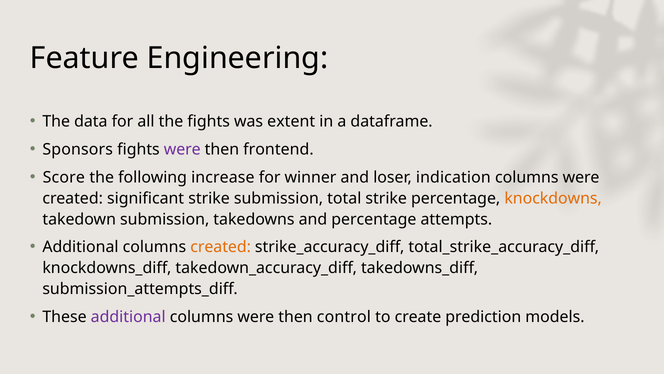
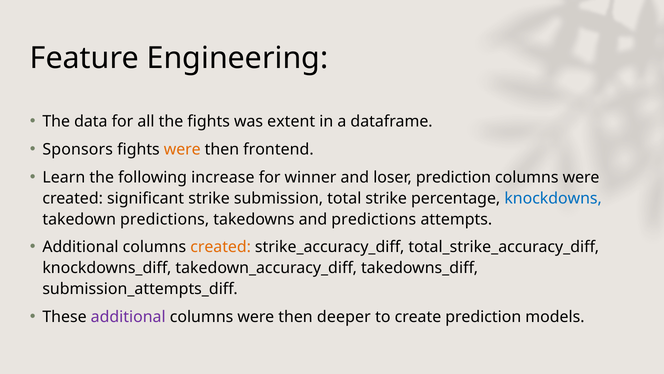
were colour: purple -> orange (182, 149)
Score: Score -> Learn (64, 177)
loser indication: indication -> prediction (453, 177)
knockdowns colour: orange -> blue (553, 198)
takedown submission: submission -> predictions (165, 219)
and percentage: percentage -> predictions (374, 219)
control: control -> deeper (344, 317)
